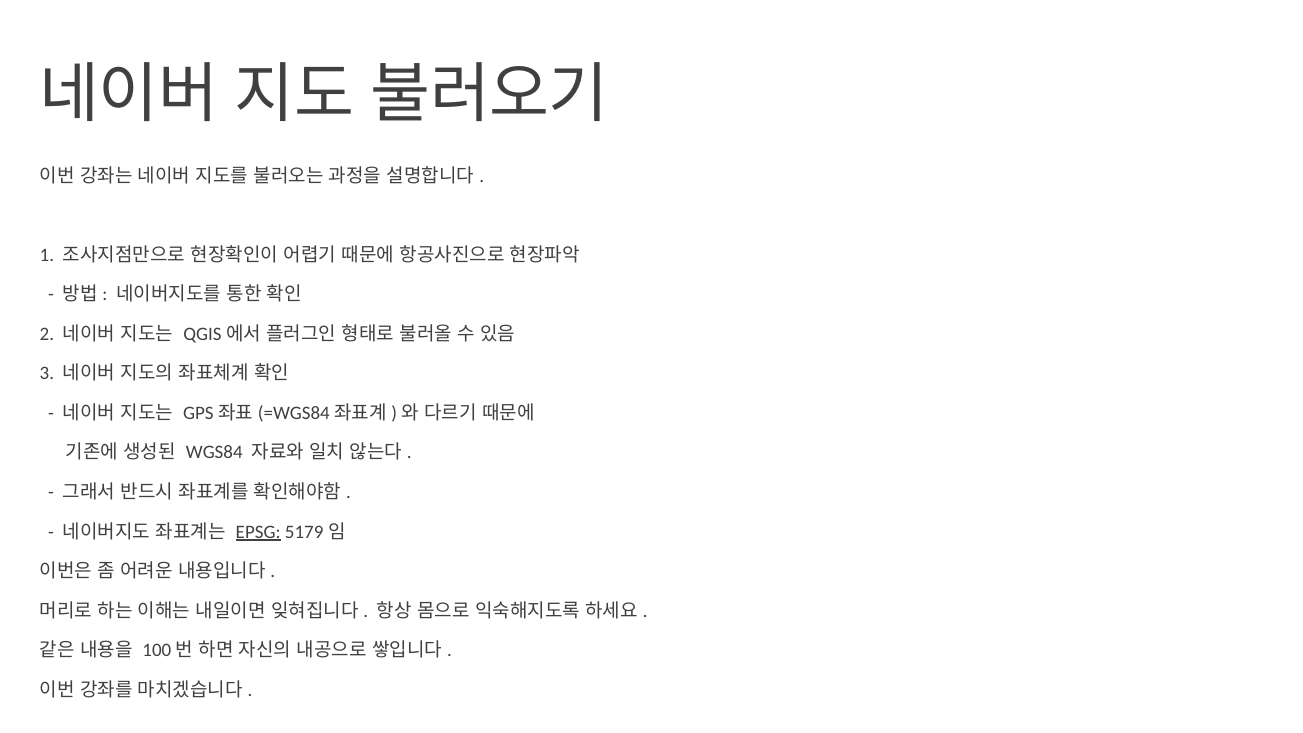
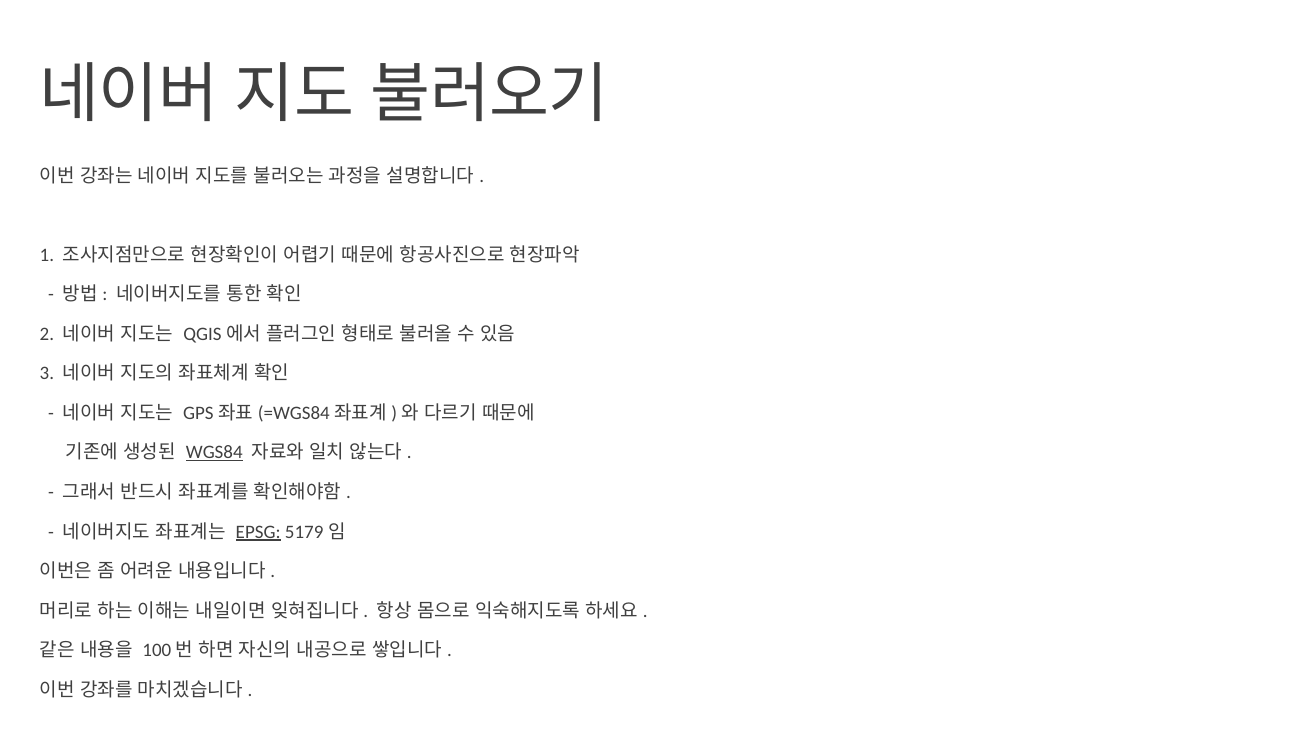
WGS84 underline: none -> present (214, 453)
